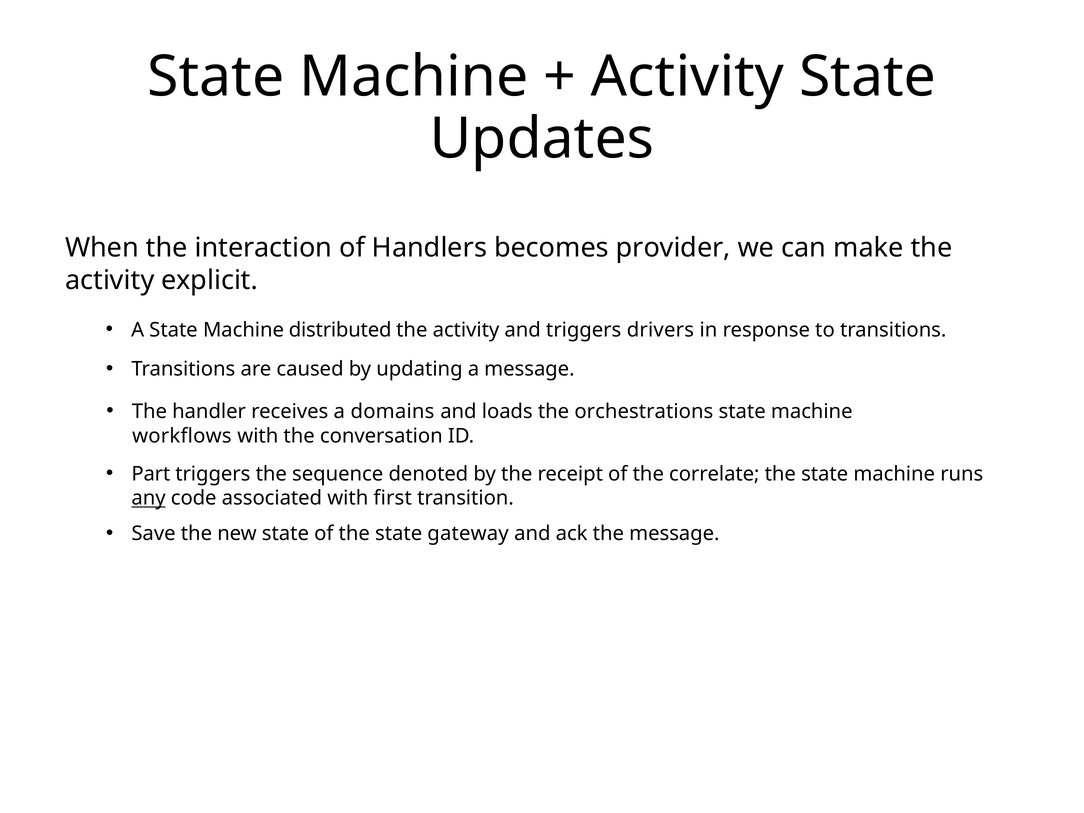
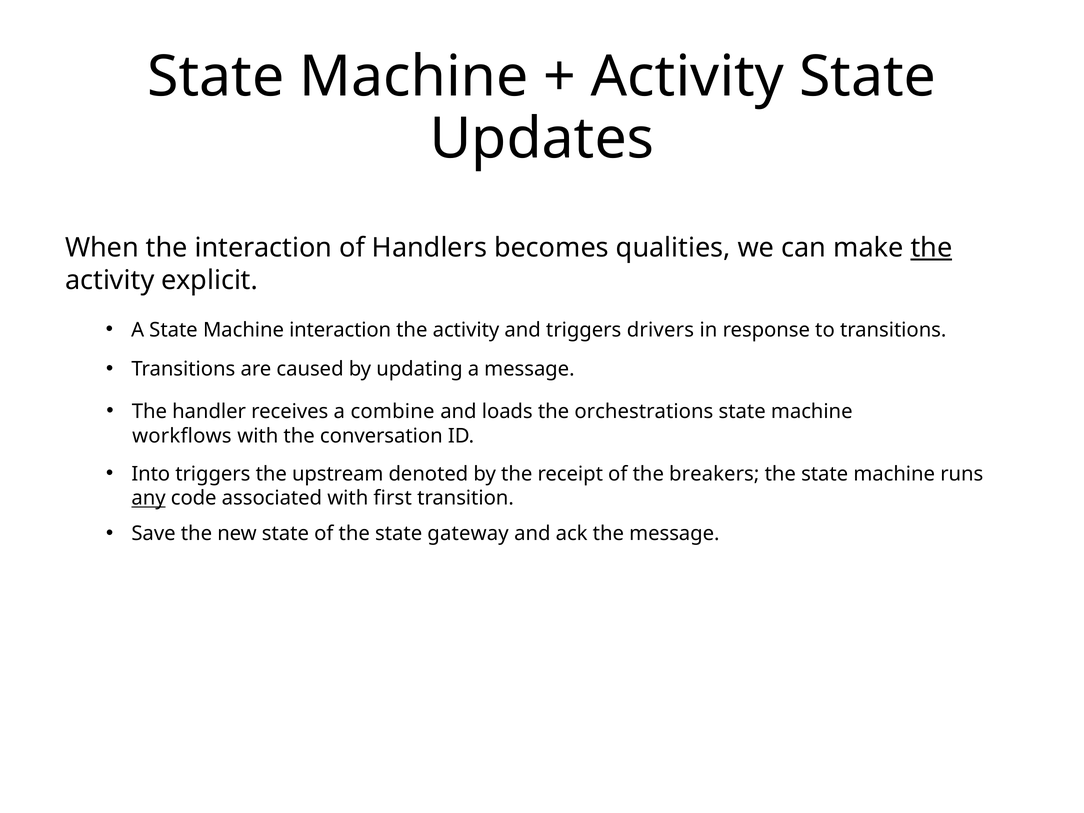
provider: provider -> qualities (673, 248)
the underline: none -> present (931, 248)
Machine distributed: distributed -> interaction (340, 330)
domains: domains -> combine (393, 411)
Part: Part -> Into (151, 474)
sequence: sequence -> upstream (338, 474)
correlate: correlate -> breakers (714, 474)
